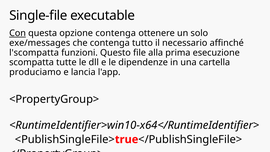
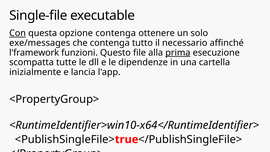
l'scompatta: l'scompatta -> l'framework (34, 53)
prima underline: none -> present (178, 53)
produciamo: produciamo -> inizialmente (35, 72)
